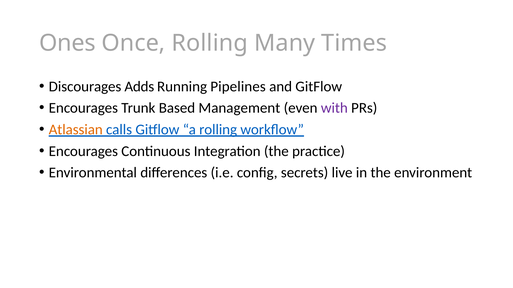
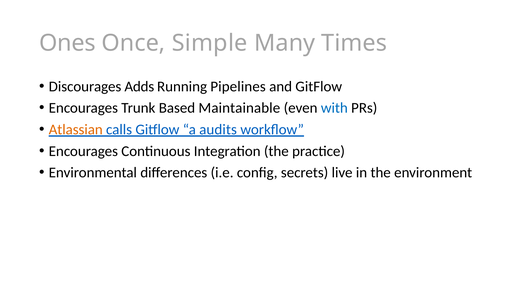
Once Rolling: Rolling -> Simple (210, 43)
Management: Management -> Maintainable (239, 108)
with colour: purple -> blue (334, 108)
a rolling: rolling -> audits (218, 130)
